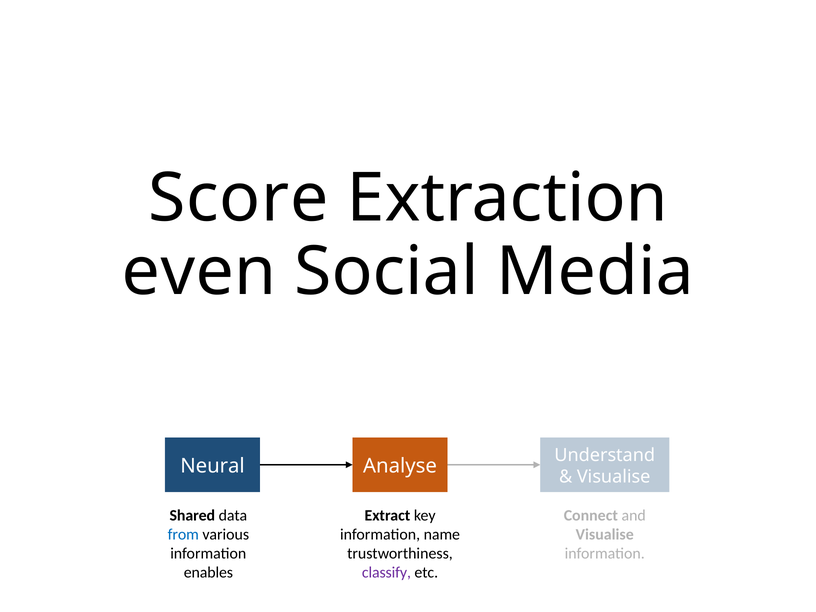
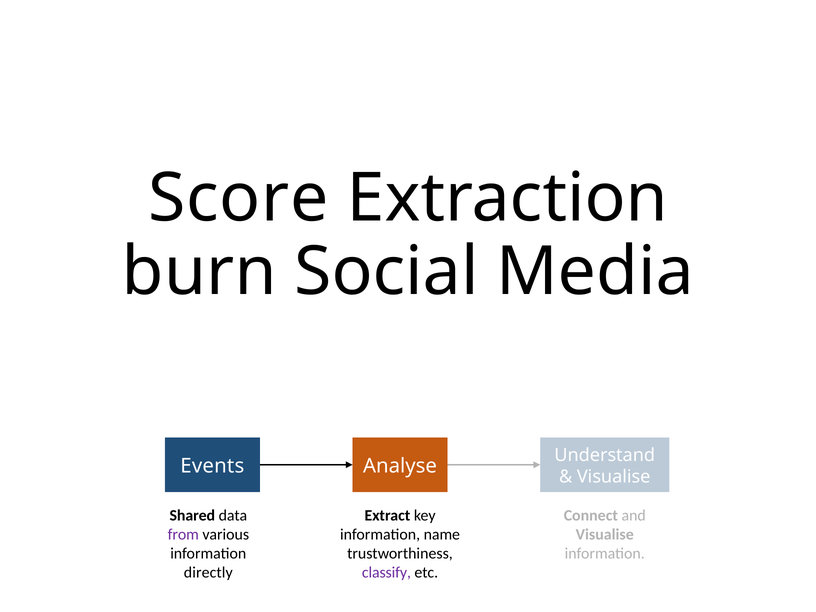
even: even -> burn (199, 272)
Neural: Neural -> Events (212, 466)
from colour: blue -> purple (183, 534)
enables: enables -> directly (208, 573)
